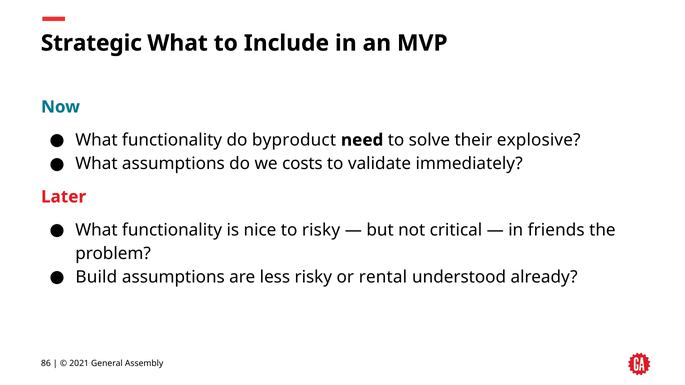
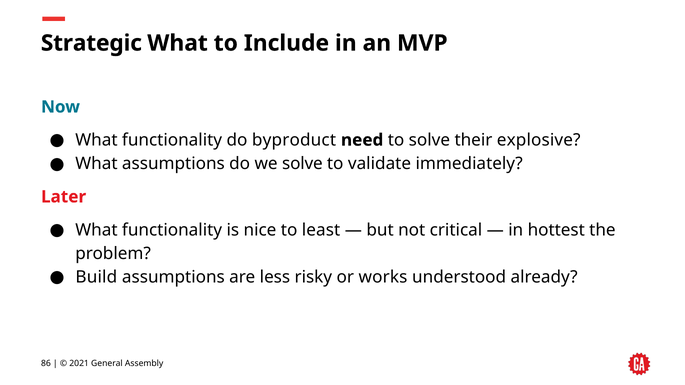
we costs: costs -> solve (302, 164)
to risky: risky -> least (321, 230)
friends: friends -> hottest (556, 230)
rental: rental -> works (383, 277)
